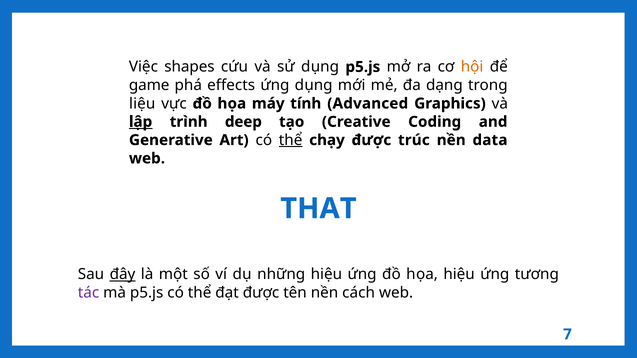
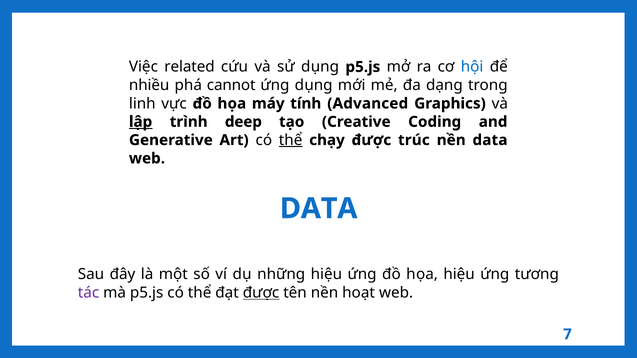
shapes: shapes -> related (190, 67)
hội colour: orange -> blue (472, 67)
game: game -> nhiều (149, 85)
effects: effects -> cannot (231, 85)
liệu: liệu -> linh (142, 104)
THAT: THAT -> DATA (319, 209)
đây underline: present -> none (123, 275)
được underline: none -> present (261, 293)
cách: cách -> hoạt (359, 293)
